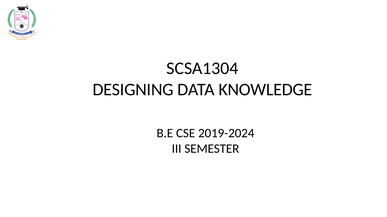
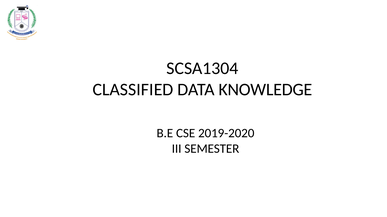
DESIGNING: DESIGNING -> CLASSIFIED (133, 90)
2019-2024: 2019-2024 -> 2019-2020 (226, 134)
